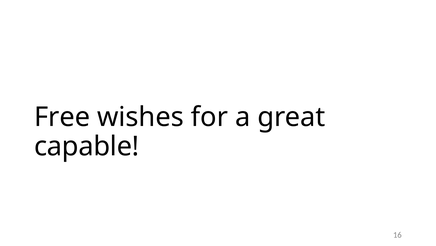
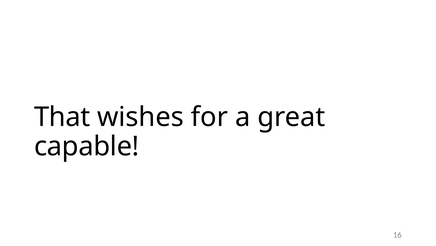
Free: Free -> That (62, 117)
